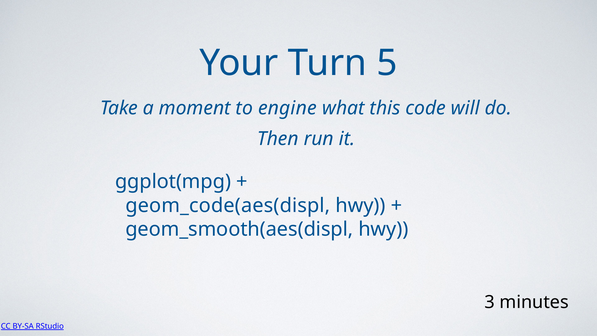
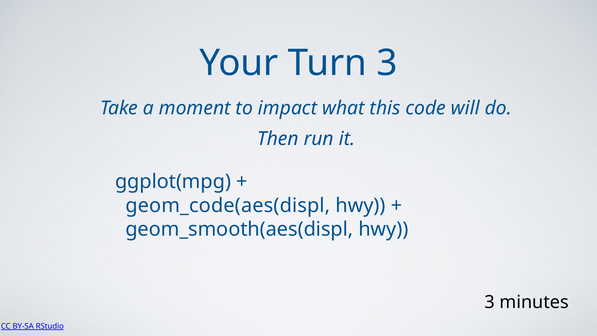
Turn 5: 5 -> 3 (387, 63)
engine: engine -> impact (288, 108)
